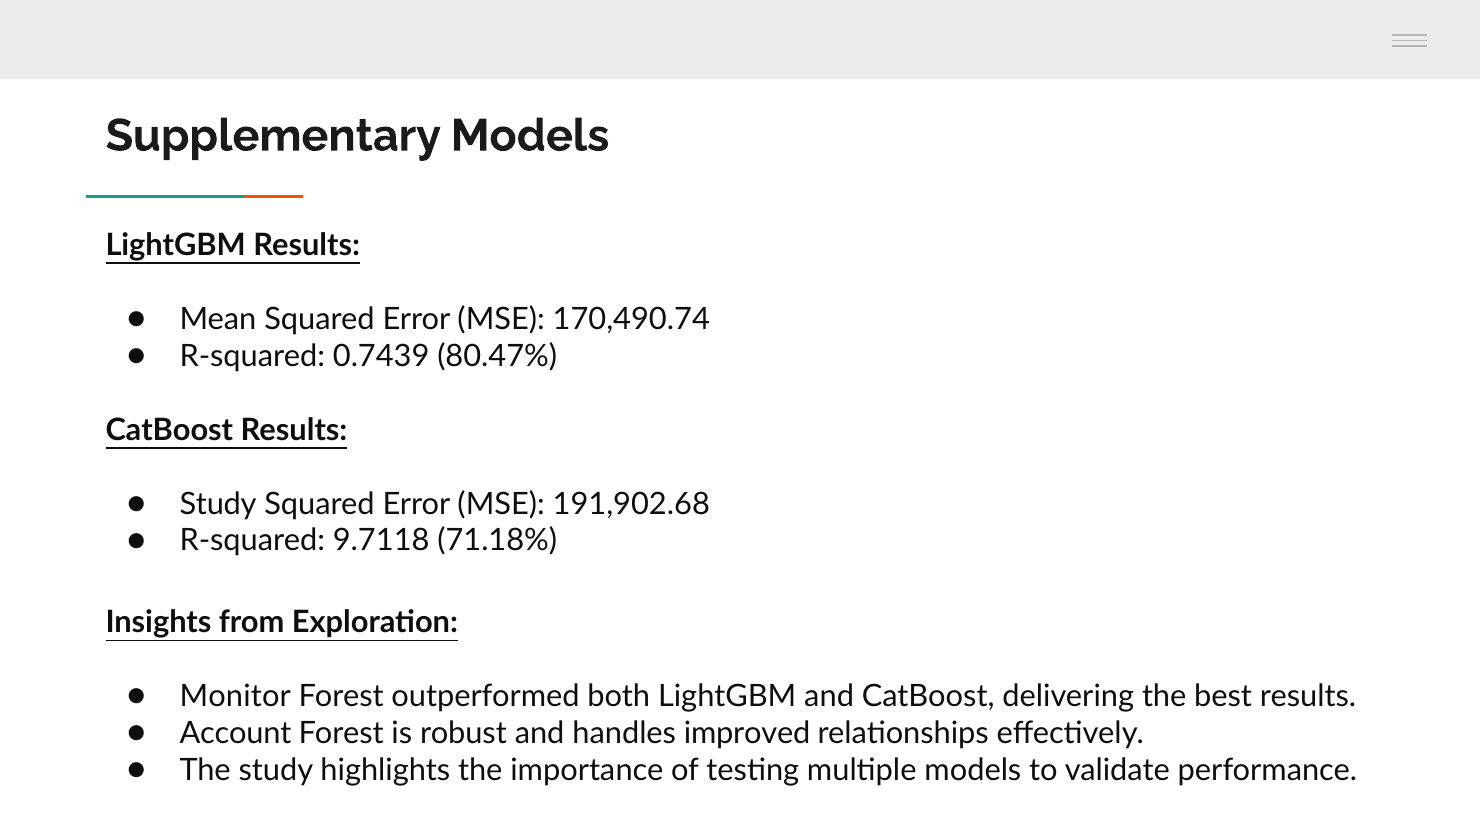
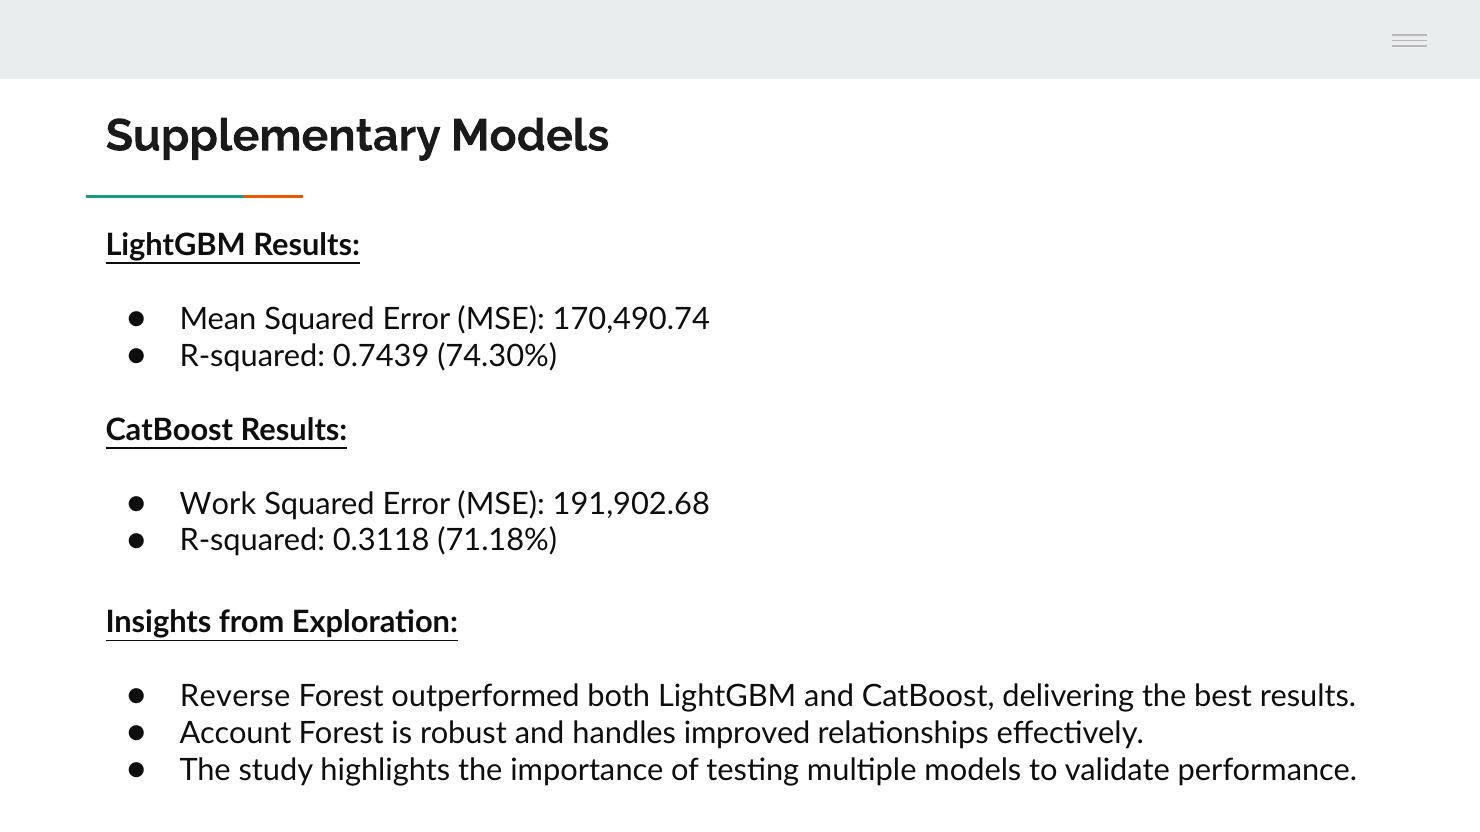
80.47%: 80.47% -> 74.30% (497, 356)
Study: Study -> Work (218, 504)
9.7118: 9.7118 -> 0.3118 (381, 541)
Monitor: Monitor -> Reverse (235, 697)
